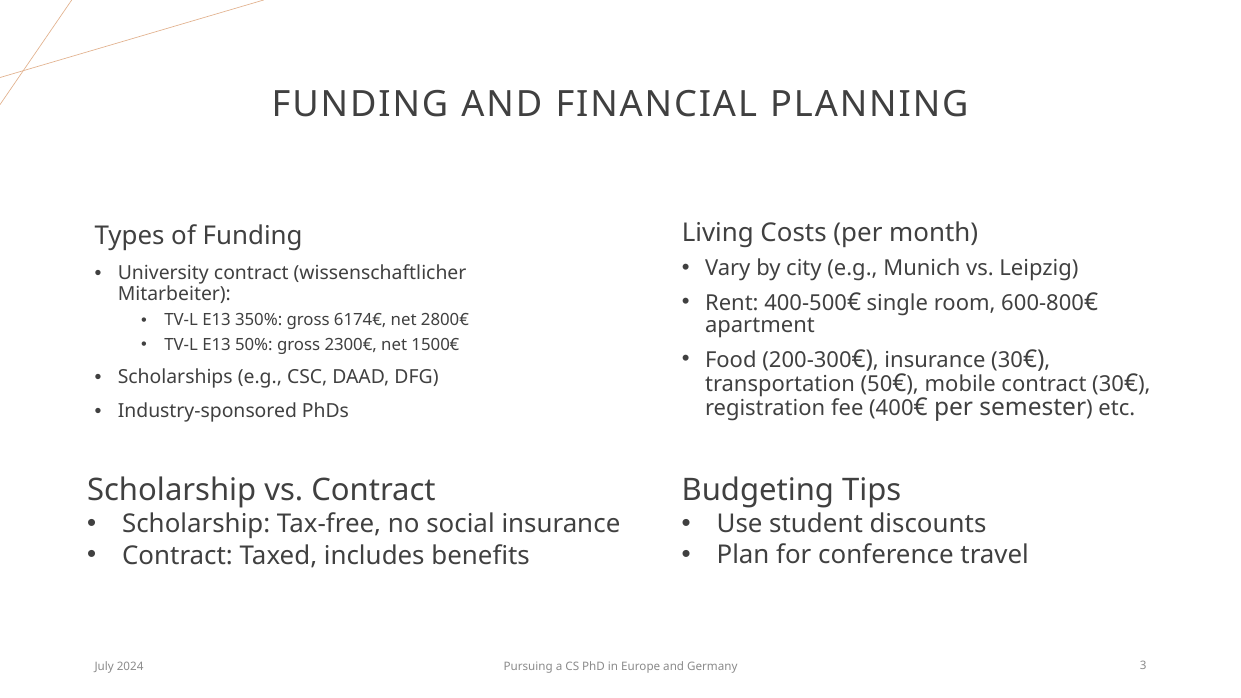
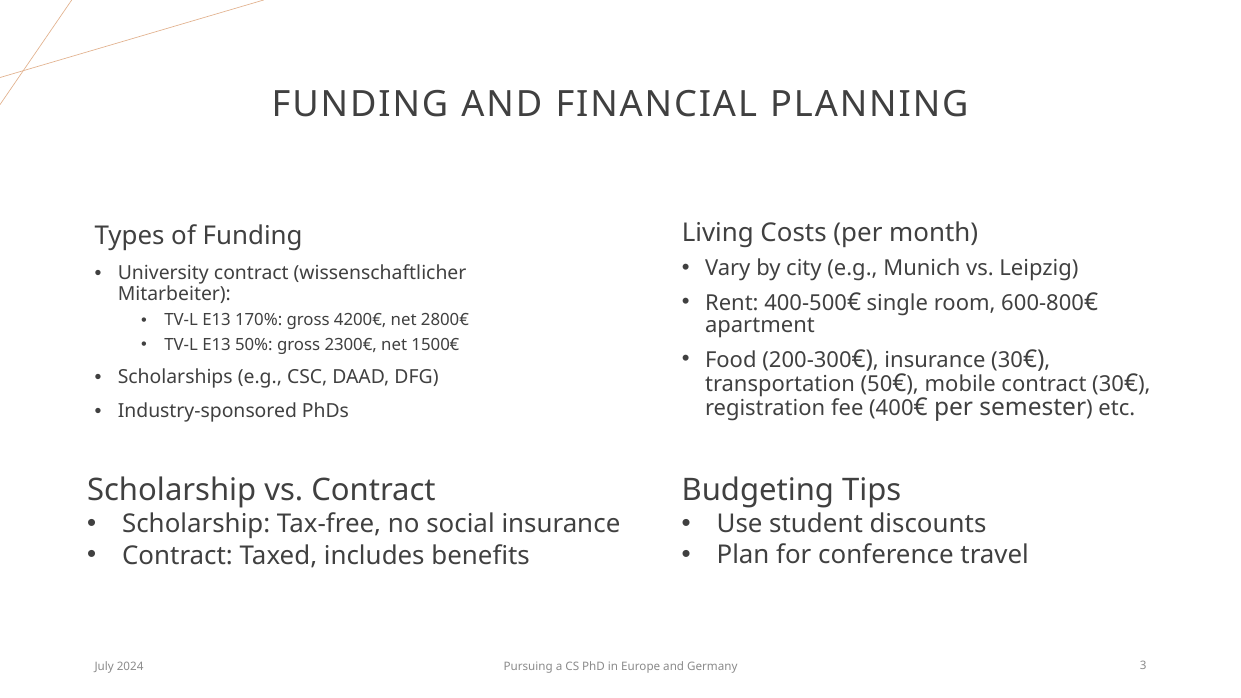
350%: 350% -> 170% (259, 320)
6174€: 6174€ -> 4200€ (360, 320)
